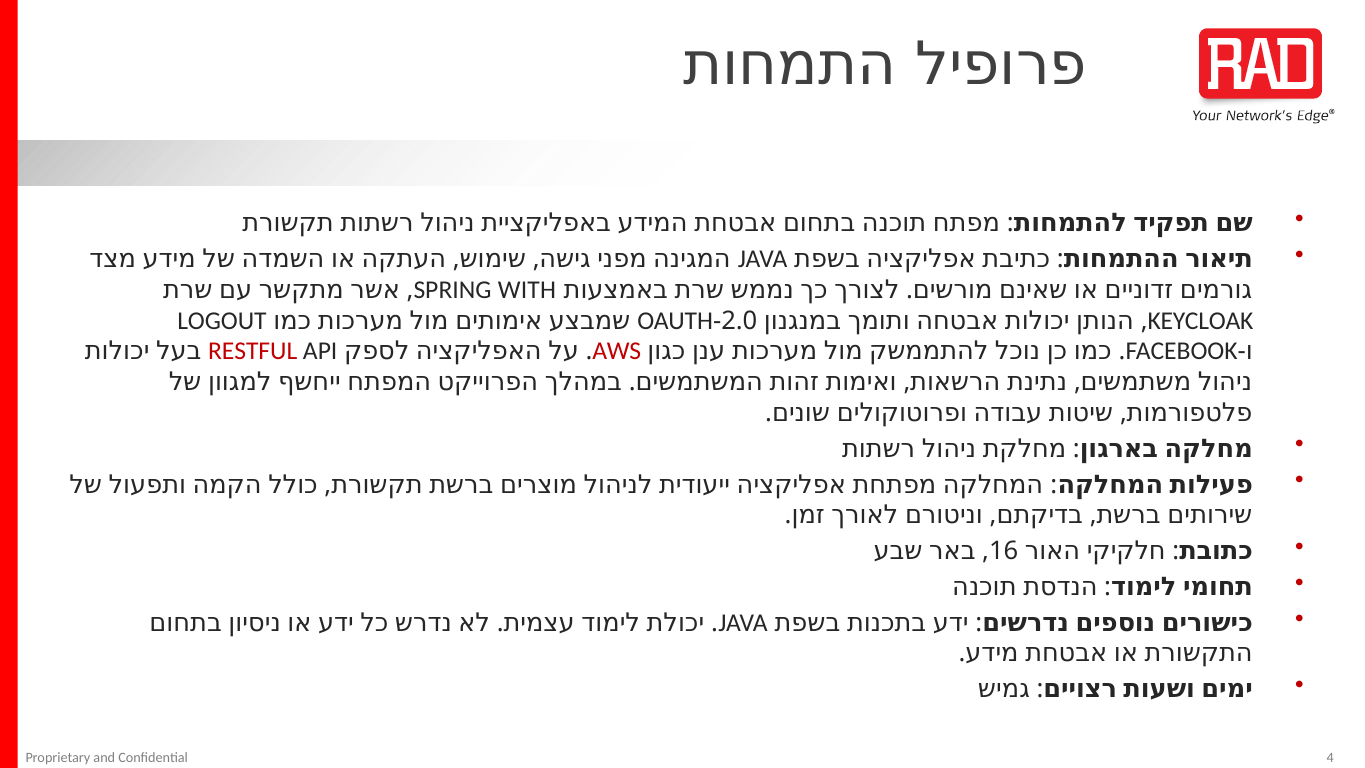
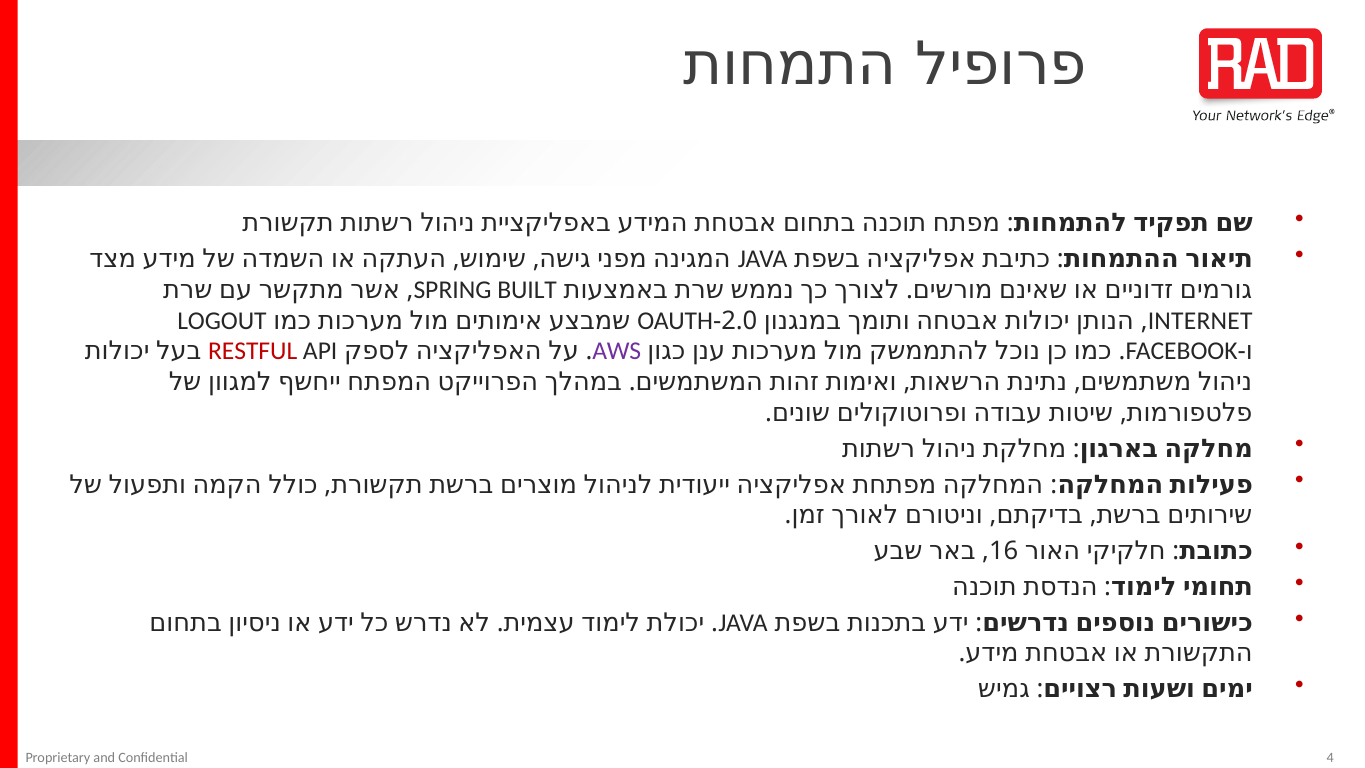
WITH: WITH -> BUILT (527, 290)
KEYCLOAK: KEYCLOAK -> INTERNET (1200, 321)
AWS colour: red -> purple (617, 351)
